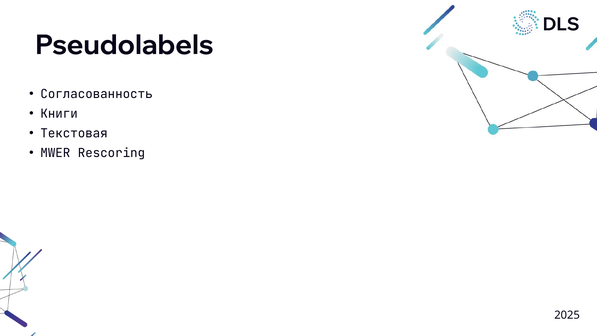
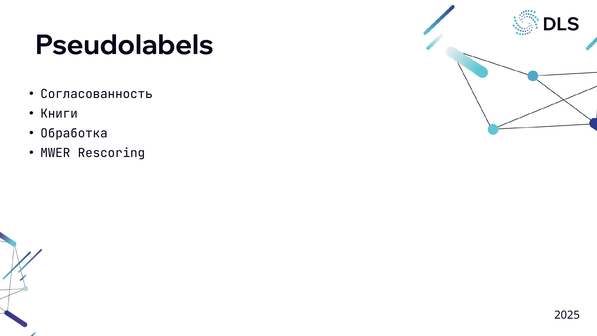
Текстовая: Текстовая -> Обработка (74, 133)
